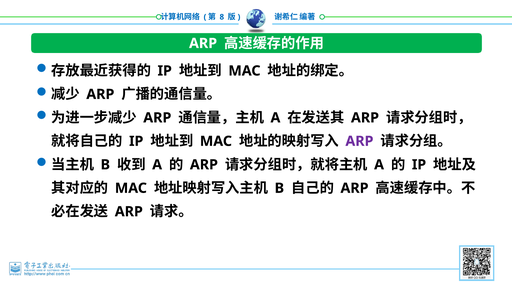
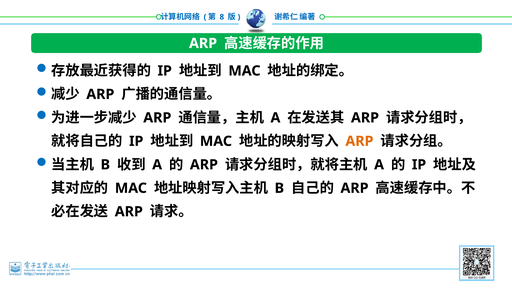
ARP colour: purple -> orange (359, 141)
